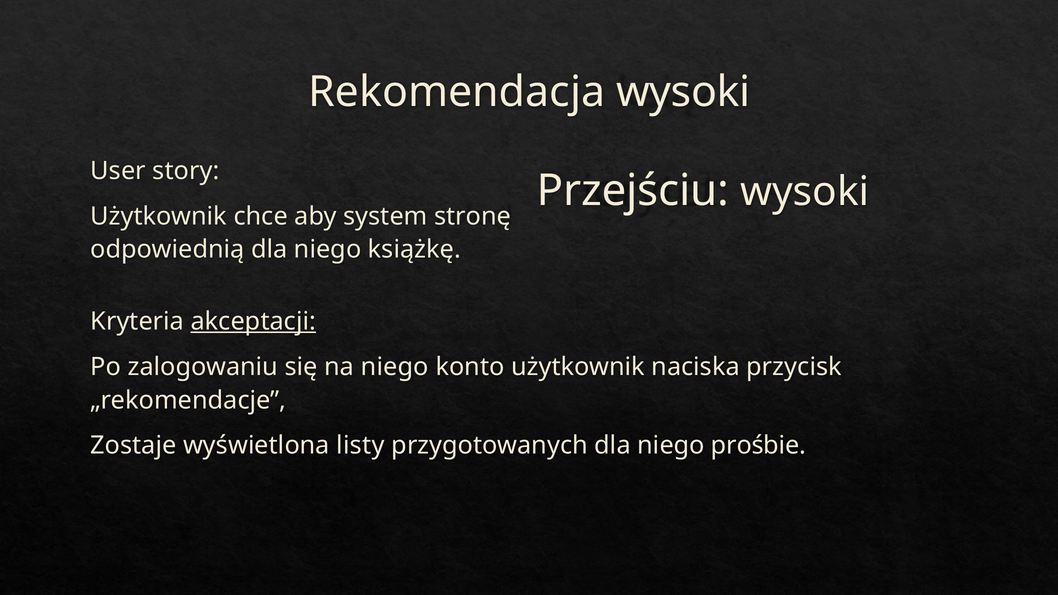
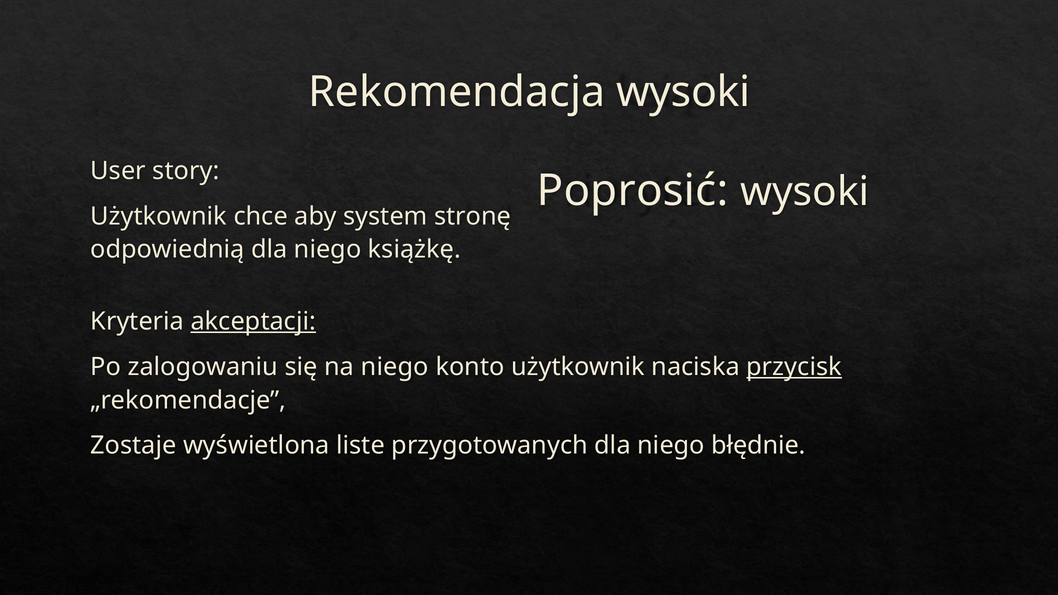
Przejściu: Przejściu -> Poprosić (633, 191)
przycisk underline: none -> present (794, 367)
listy: listy -> liste (361, 445)
prośbie: prośbie -> błędnie (758, 445)
